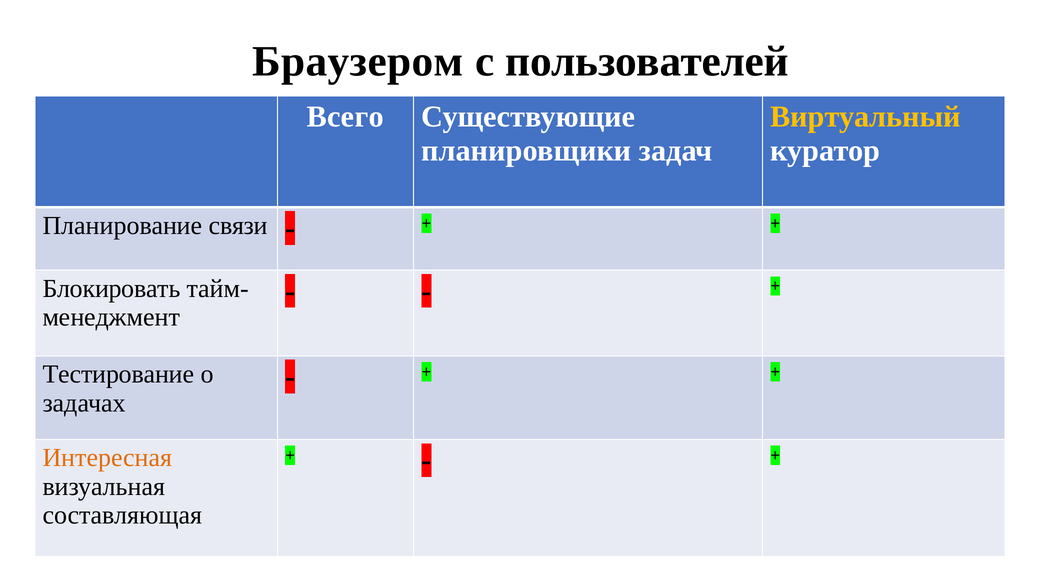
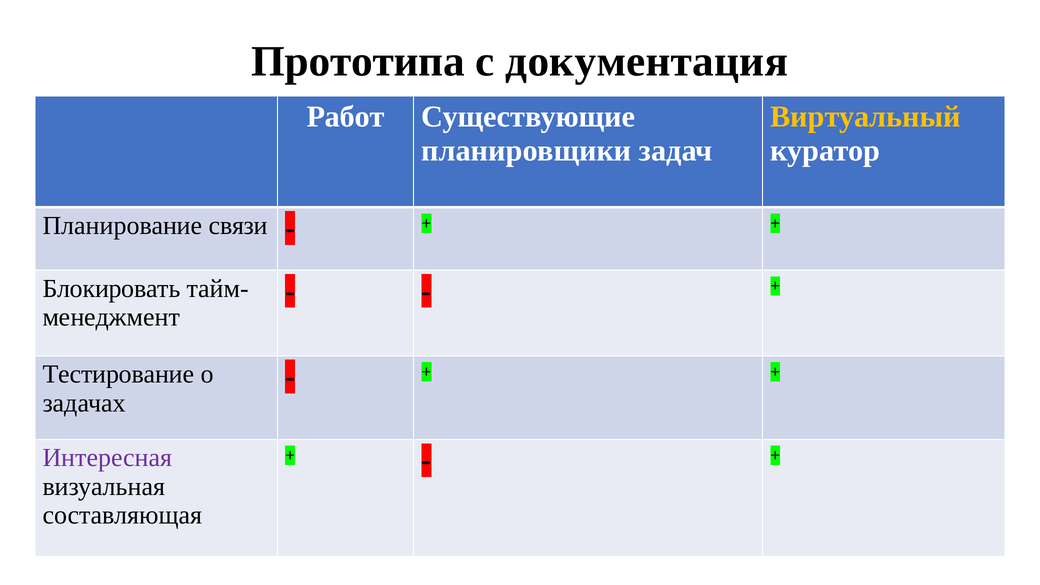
Браузером: Браузером -> Прототипа (358, 61)
пользователей: пользователей -> документация (647, 61)
Всего: Всего -> Работ (346, 117)
Интересная colour: orange -> purple (107, 458)
